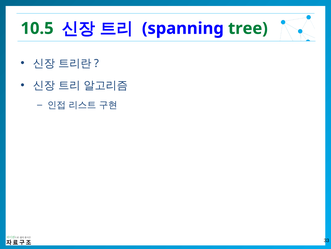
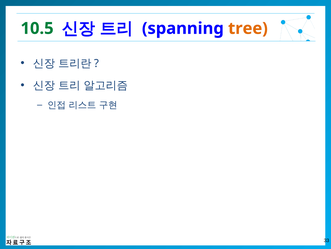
tree colour: green -> orange (248, 28)
